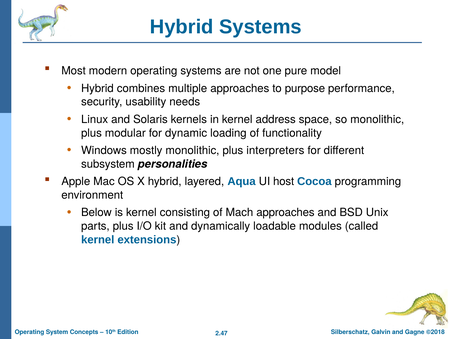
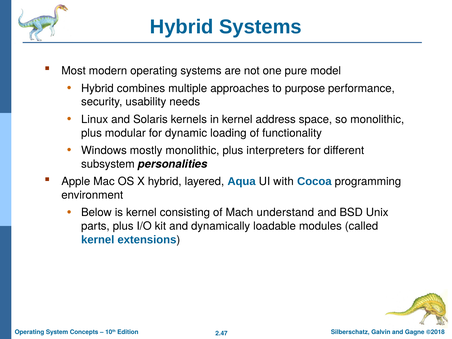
host: host -> with (284, 182)
Mach approaches: approaches -> understand (285, 213)
